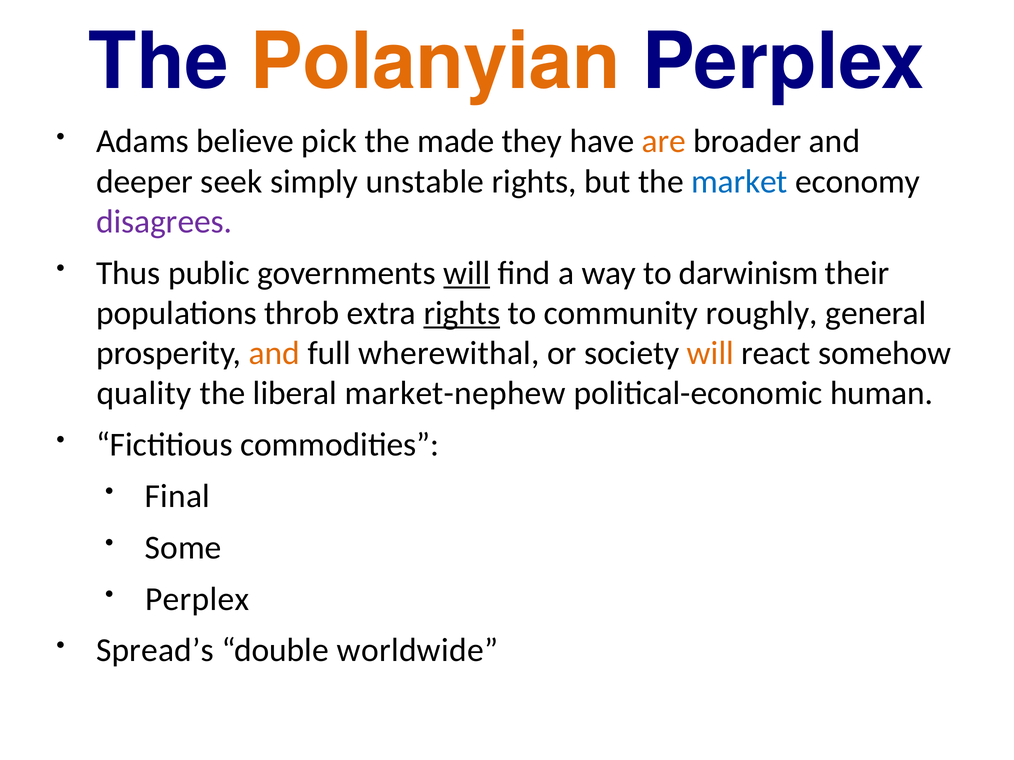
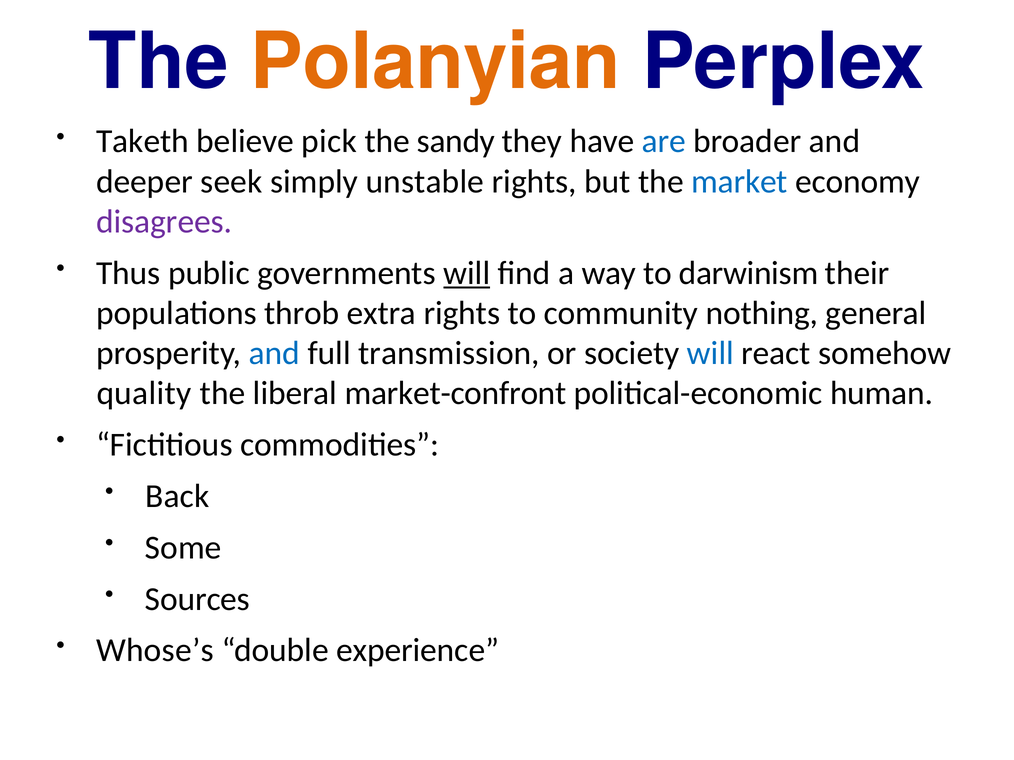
Adams: Adams -> Taketh (142, 141)
made: made -> sandy (456, 141)
are colour: orange -> blue (664, 141)
rights underline: present -> none (462, 313)
roughly: roughly -> nothing (762, 313)
and colour: orange -> blue (274, 354)
wherewithal: wherewithal -> transmission (449, 354)
will colour: orange -> blue (710, 354)
market-nephew: market-nephew -> market-confront (456, 394)
Final: Final -> Back (177, 497)
Perplex: Perplex -> Sources (197, 599)
Spread’s: Spread’s -> Whose’s (155, 651)
worldwide: worldwide -> experience (418, 651)
